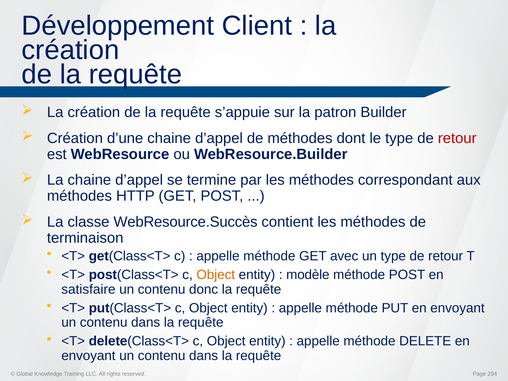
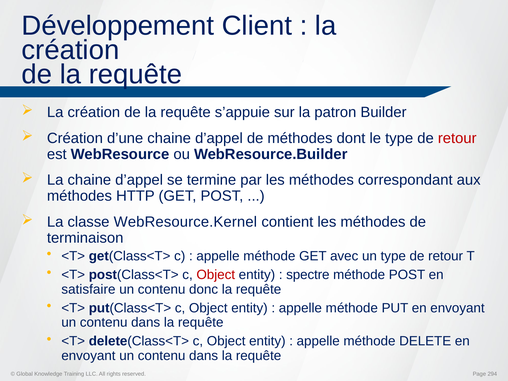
WebResource.Succès: WebResource.Succès -> WebResource.Kernel (185, 222)
Object colour: orange -> red (216, 275)
modèle: modèle -> spectre (308, 275)
